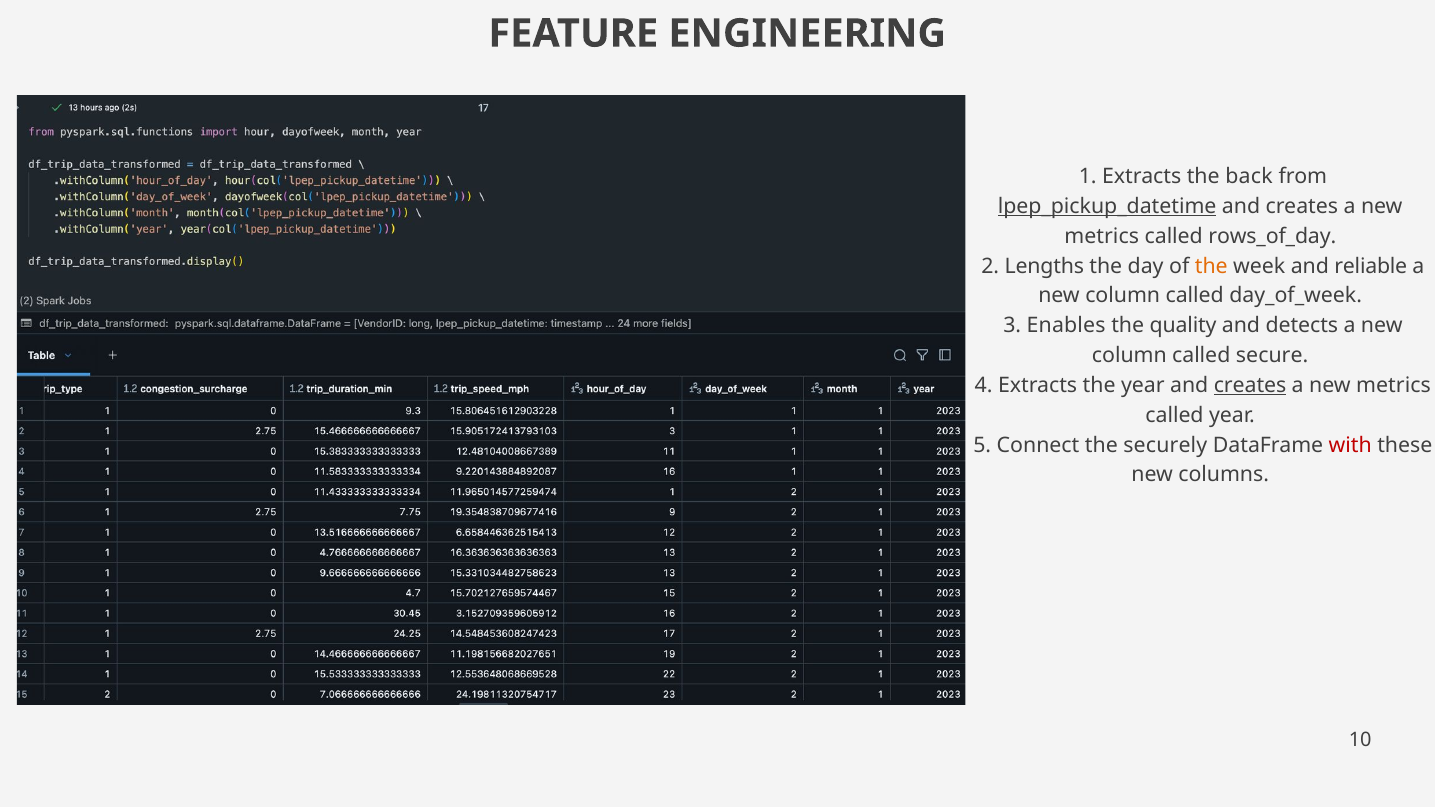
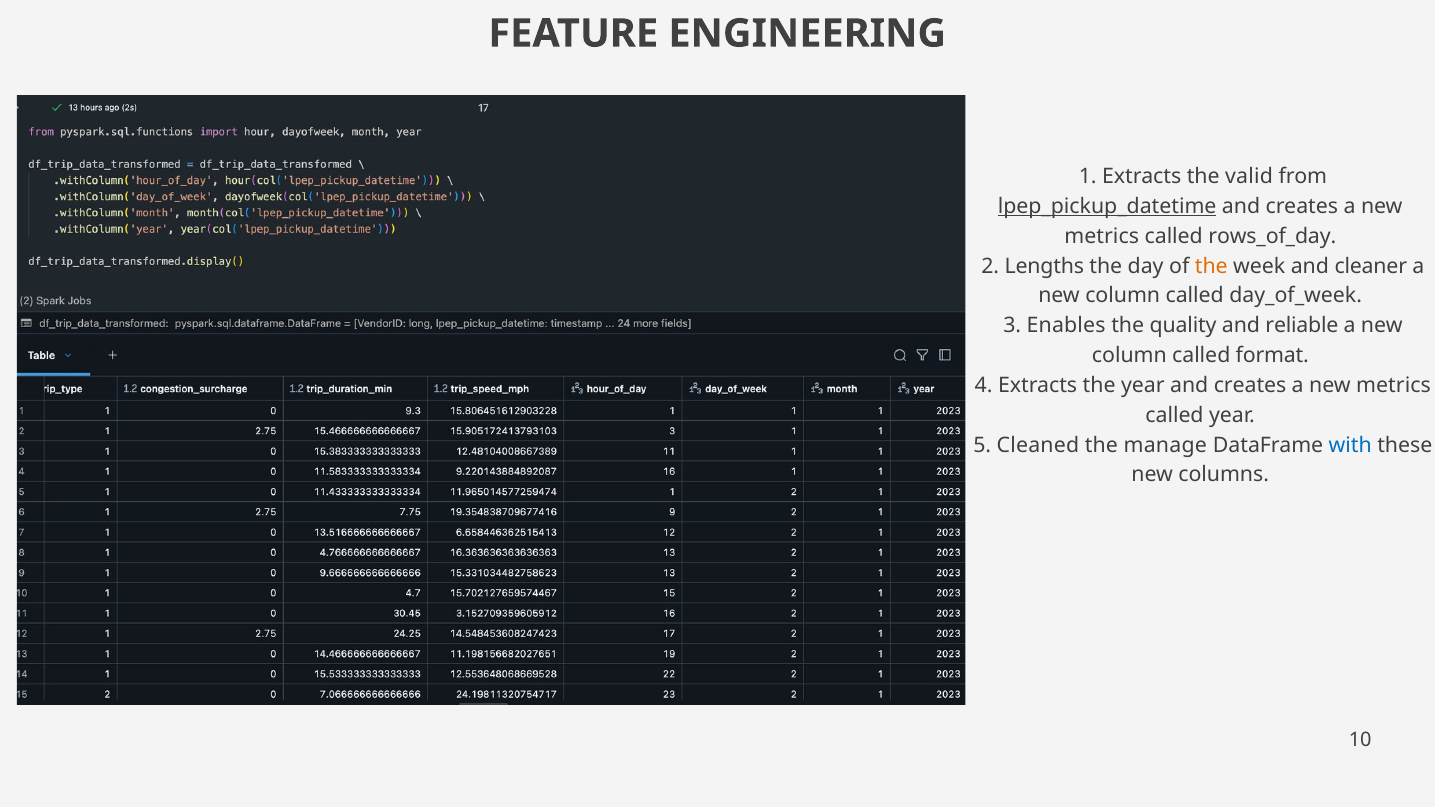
back: back -> valid (1249, 176)
reliable: reliable -> cleaner (1371, 266)
detects: detects -> reliable (1302, 326)
secure: secure -> format (1272, 356)
creates underline: present -> none (1250, 385)
Connect: Connect -> Cleaned (1038, 445)
securely: securely -> manage (1165, 445)
with colour: red -> blue (1350, 445)
